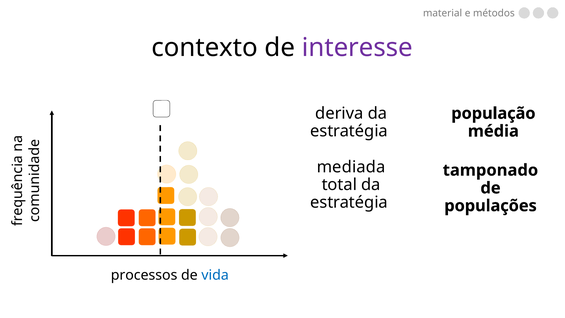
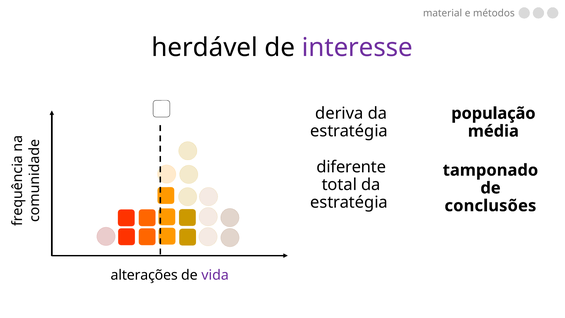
contexto: contexto -> herdável (205, 47)
mediada: mediada -> diferente (351, 167)
populações: populações -> conclusões (490, 206)
processos: processos -> alterações (144, 275)
vida colour: blue -> purple (215, 275)
